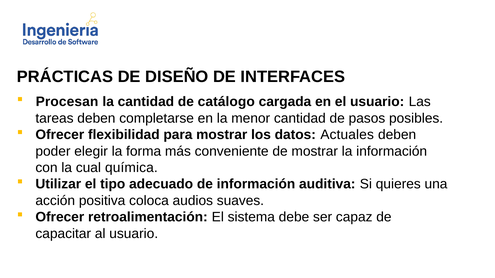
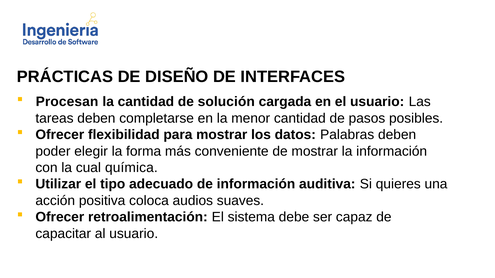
catálogo: catálogo -> solución (226, 102)
Actuales: Actuales -> Palabras (347, 135)
